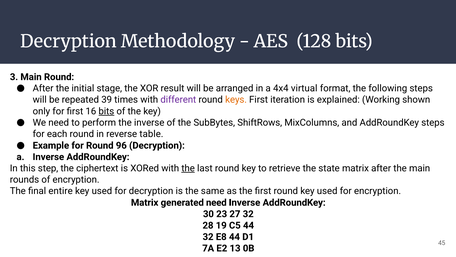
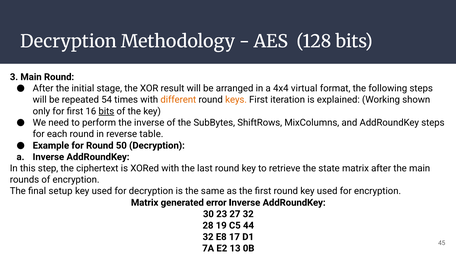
39: 39 -> 54 (107, 100)
different colour: purple -> orange (178, 100)
96: 96 -> 50 (121, 145)
the underline: present -> none (188, 168)
entire: entire -> setup (61, 191)
generated need: need -> error (216, 202)
E8 44: 44 -> 17 (234, 236)
